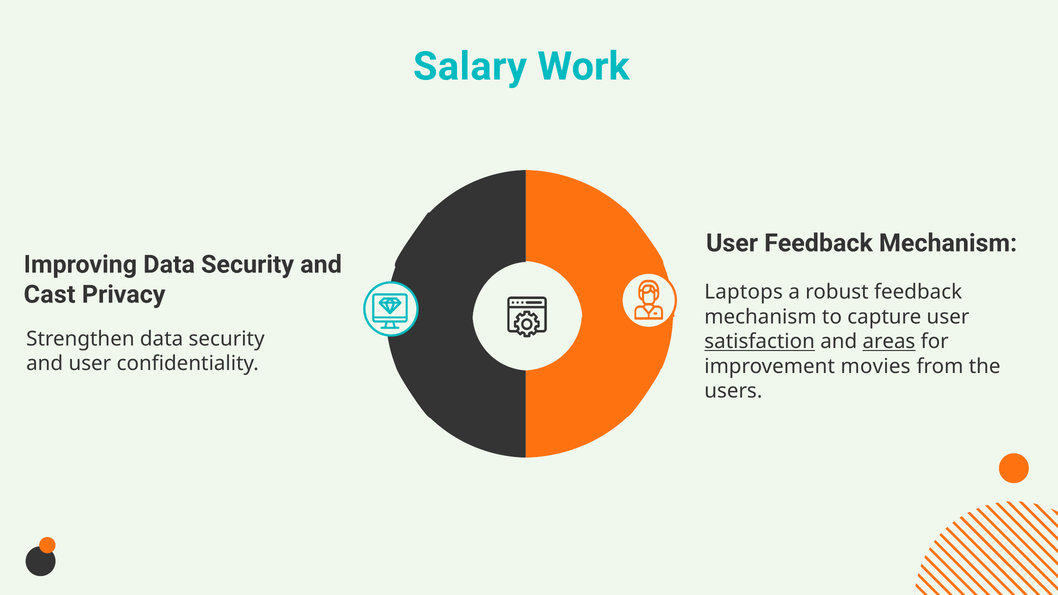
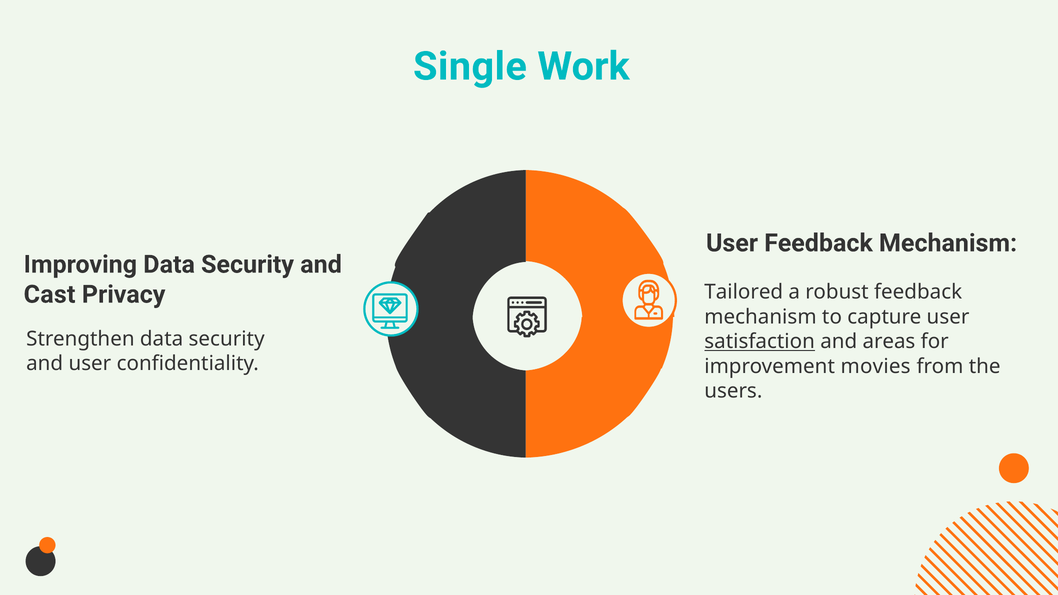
Salary: Salary -> Single (470, 67)
Laptops: Laptops -> Tailored (744, 292)
areas underline: present -> none (889, 342)
